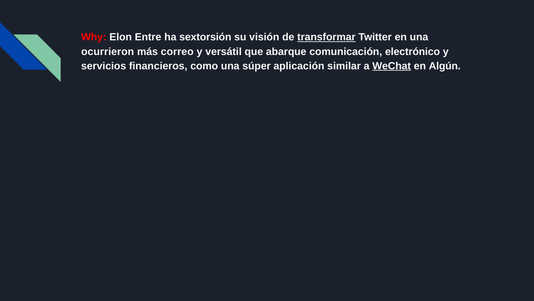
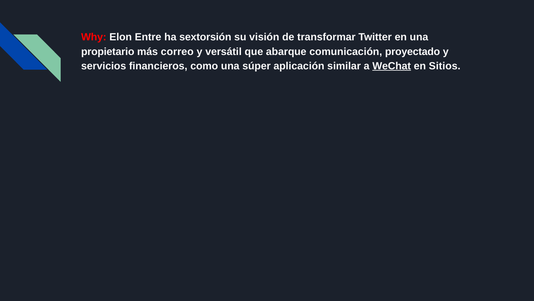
transformar underline: present -> none (326, 37)
ocurrieron: ocurrieron -> propietario (108, 51)
electrónico: electrónico -> proyectado (413, 51)
Algún: Algún -> Sitios (445, 66)
